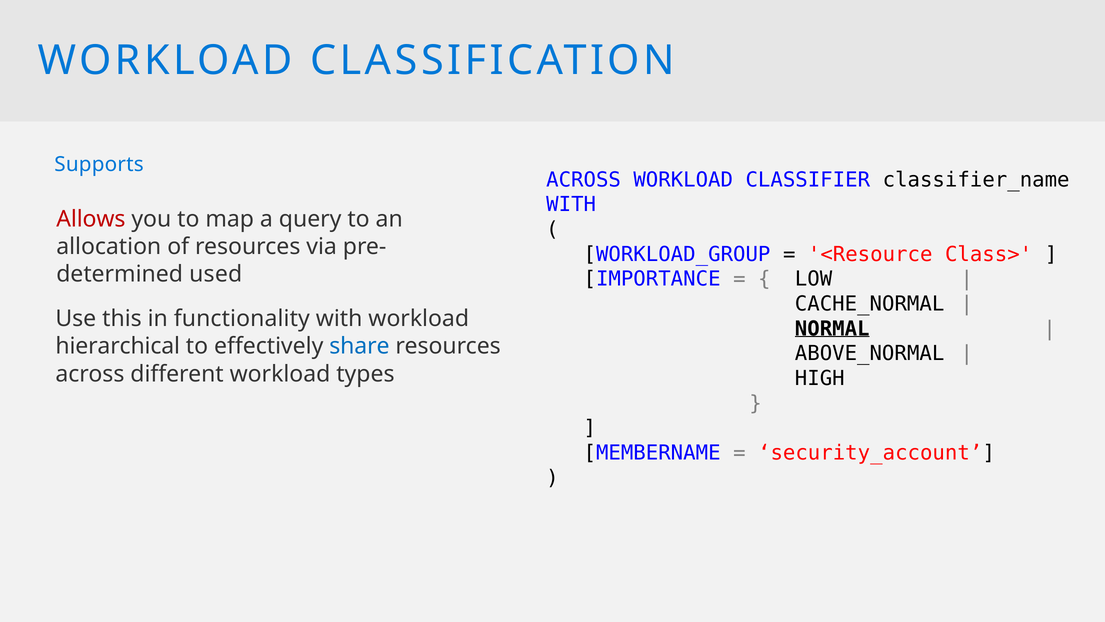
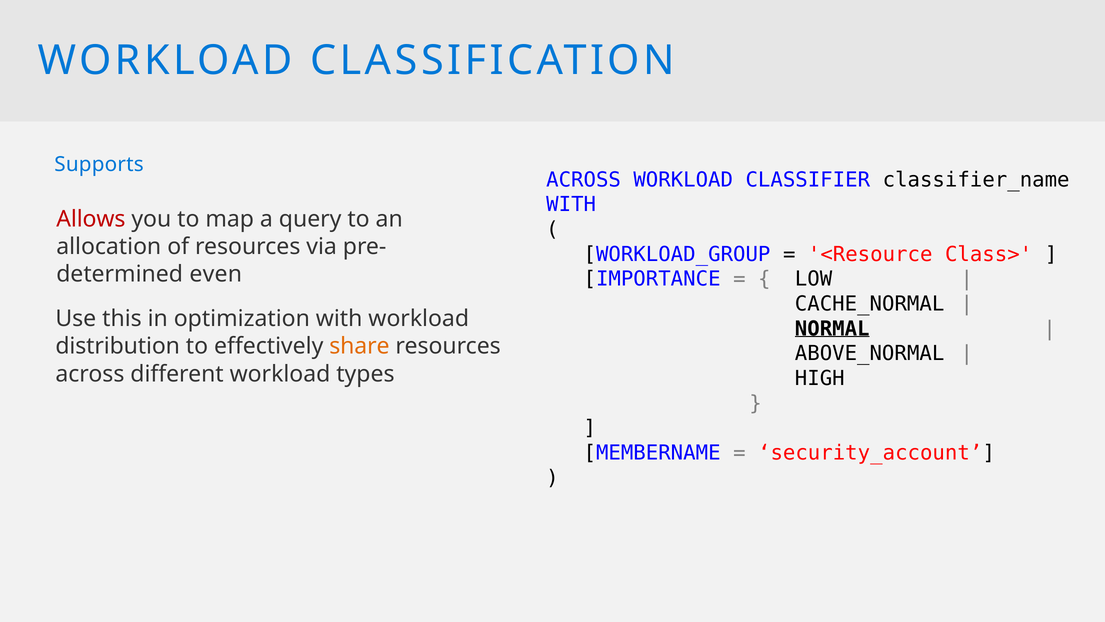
used: used -> even (216, 274)
functionality: functionality -> optimization (242, 318)
hierarchical: hierarchical -> distribution (118, 346)
share colour: blue -> orange (359, 346)
